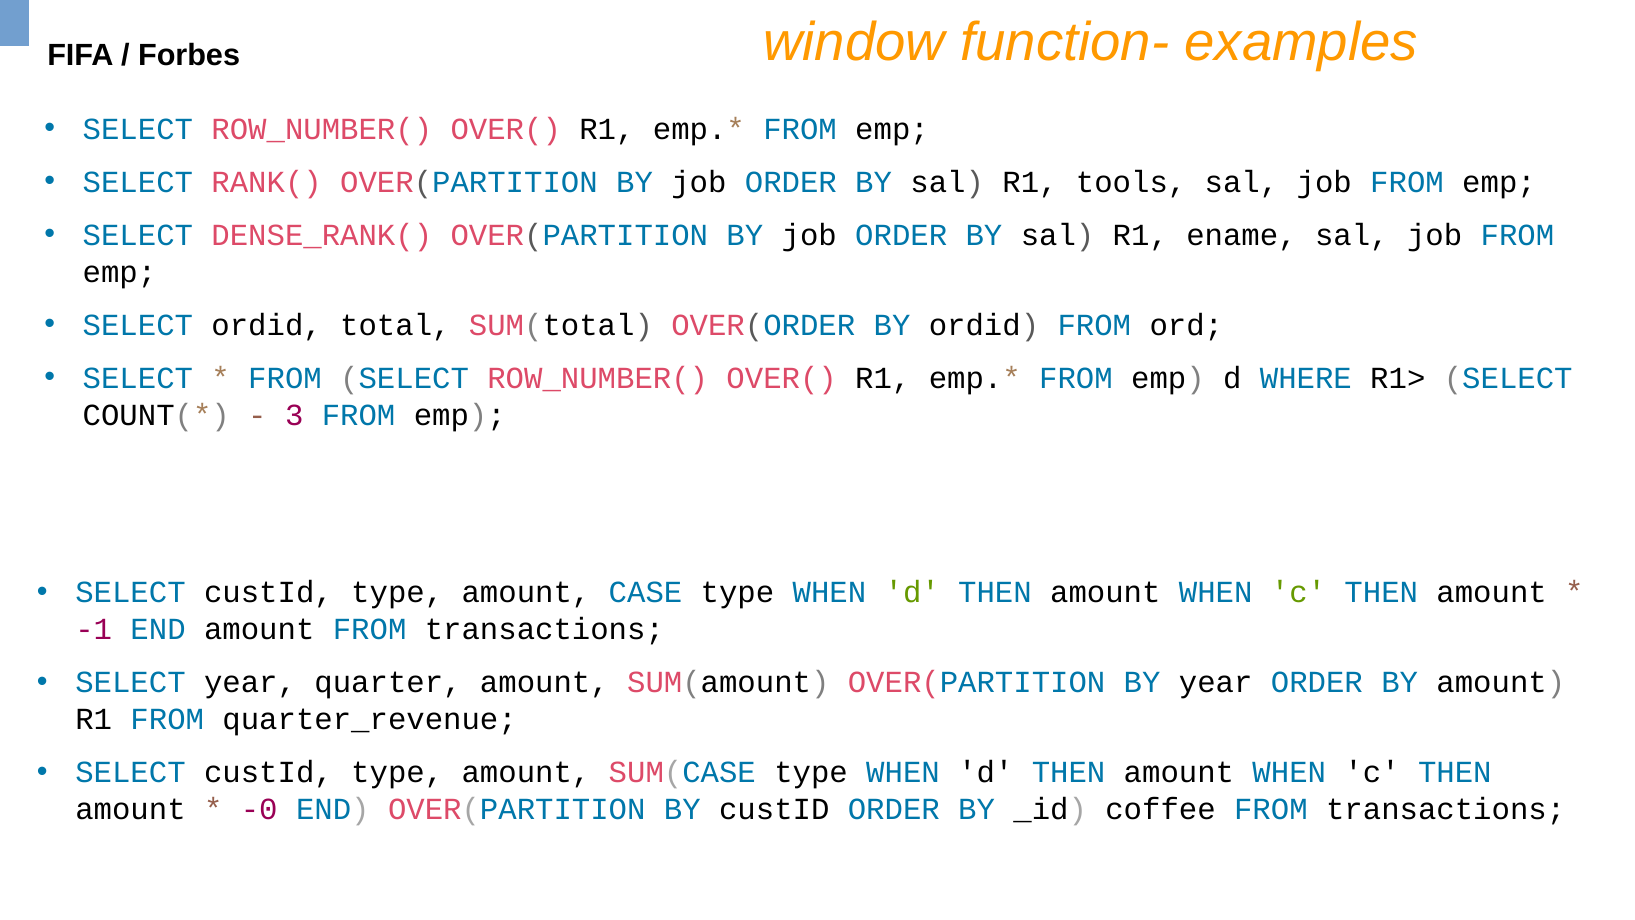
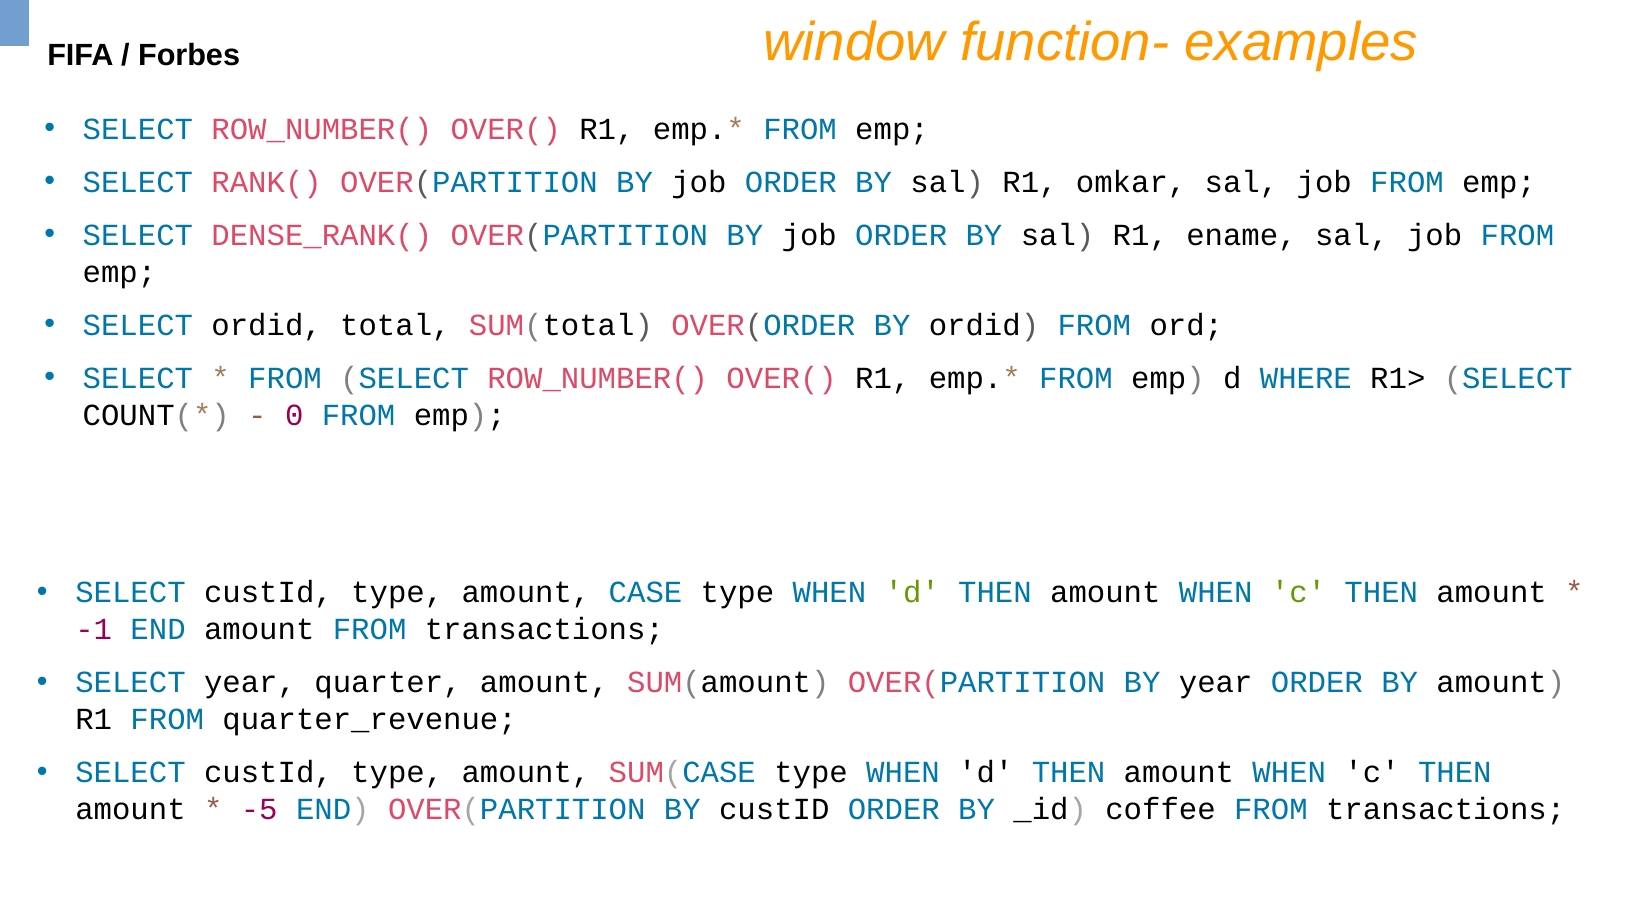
tools: tools -> omkar (1131, 182)
3: 3 -> 0 (294, 415)
-0: -0 -> -5 (259, 809)
